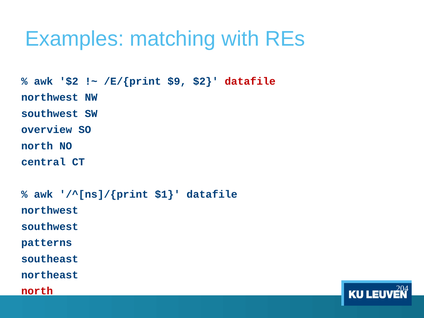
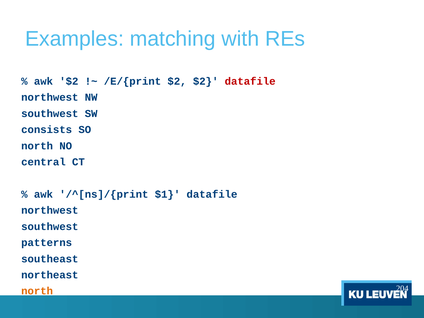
/E/{print $9: $9 -> $2 (177, 81)
overview: overview -> consists (47, 130)
north colour: red -> orange (37, 291)
